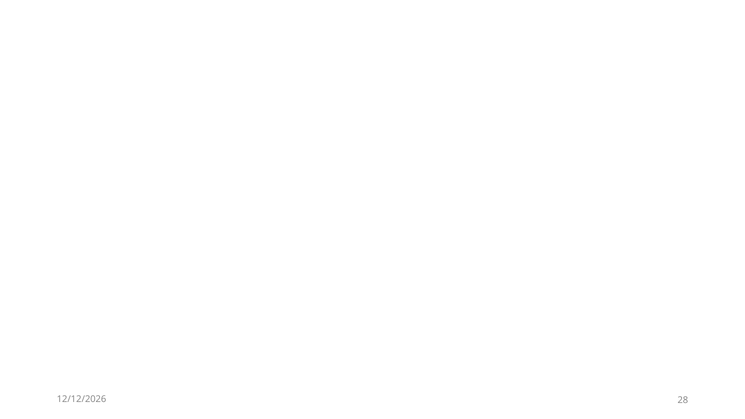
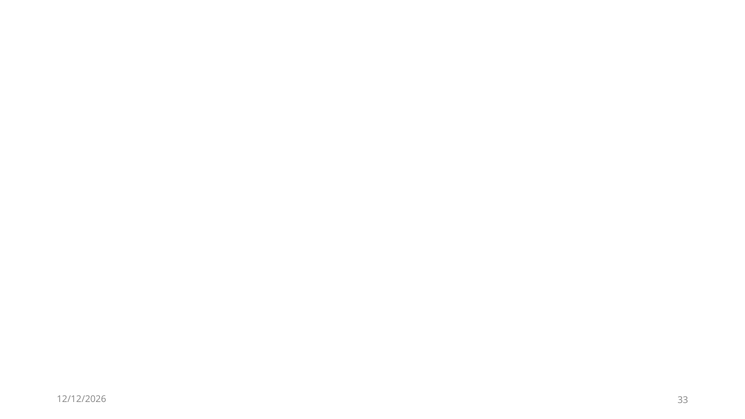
28: 28 -> 33 (683, 400)
